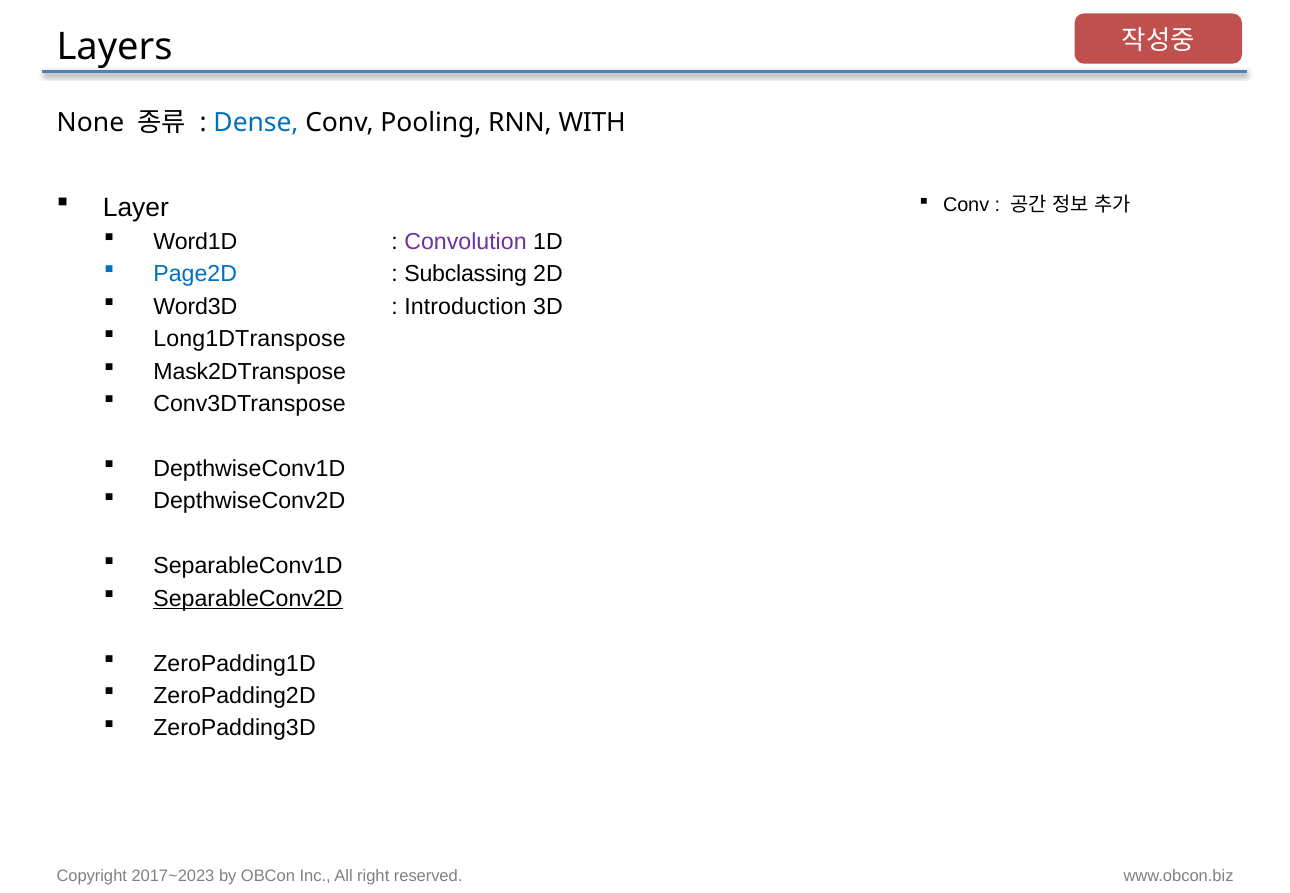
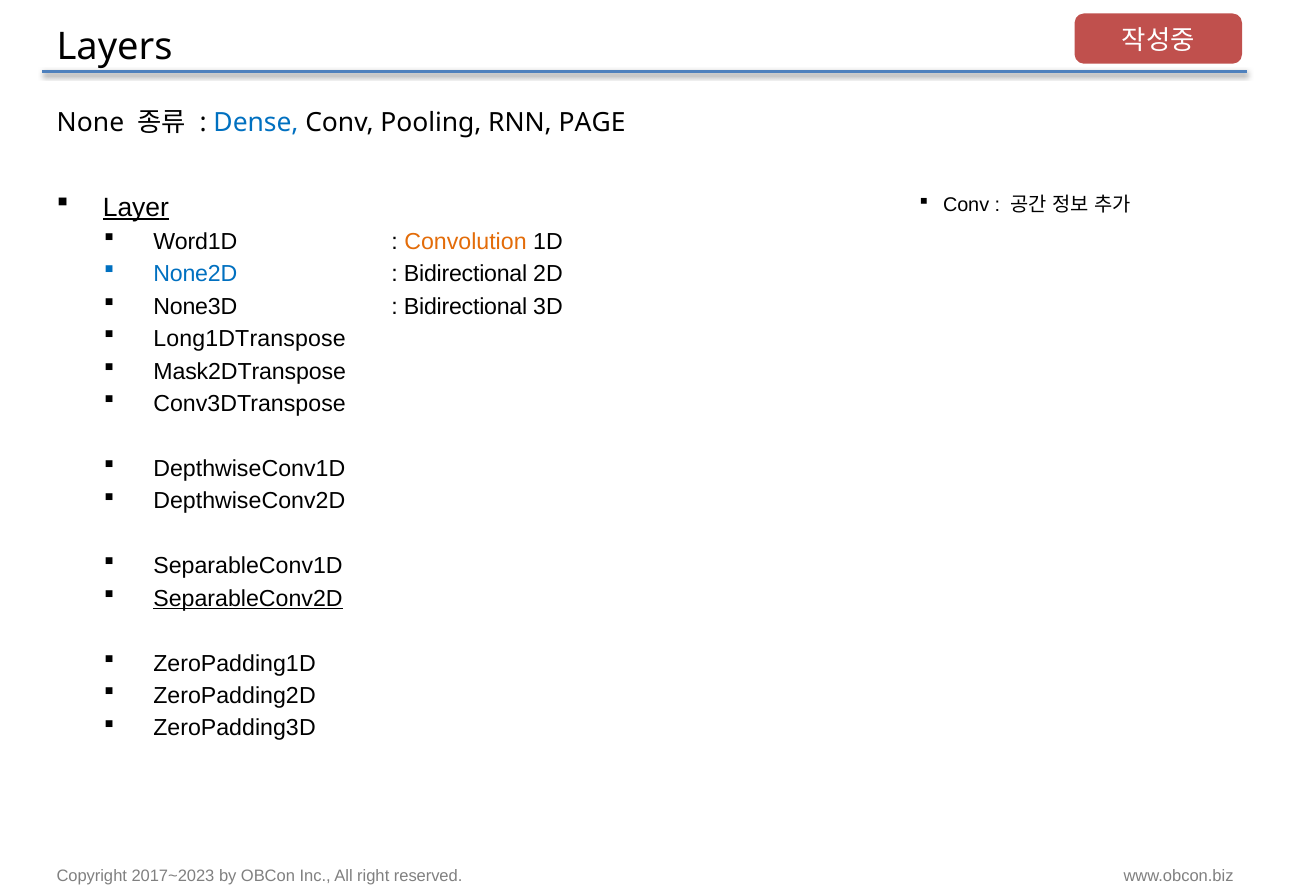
WITH: WITH -> PAGE (592, 123)
Layer underline: none -> present (136, 208)
Convolution colour: purple -> orange (465, 242)
Page2D: Page2D -> None2D (195, 274)
Subclassing: Subclassing -> Bidirectional (466, 274)
Word3D: Word3D -> None3D (195, 307)
Introduction: Introduction -> Bidirectional (466, 307)
